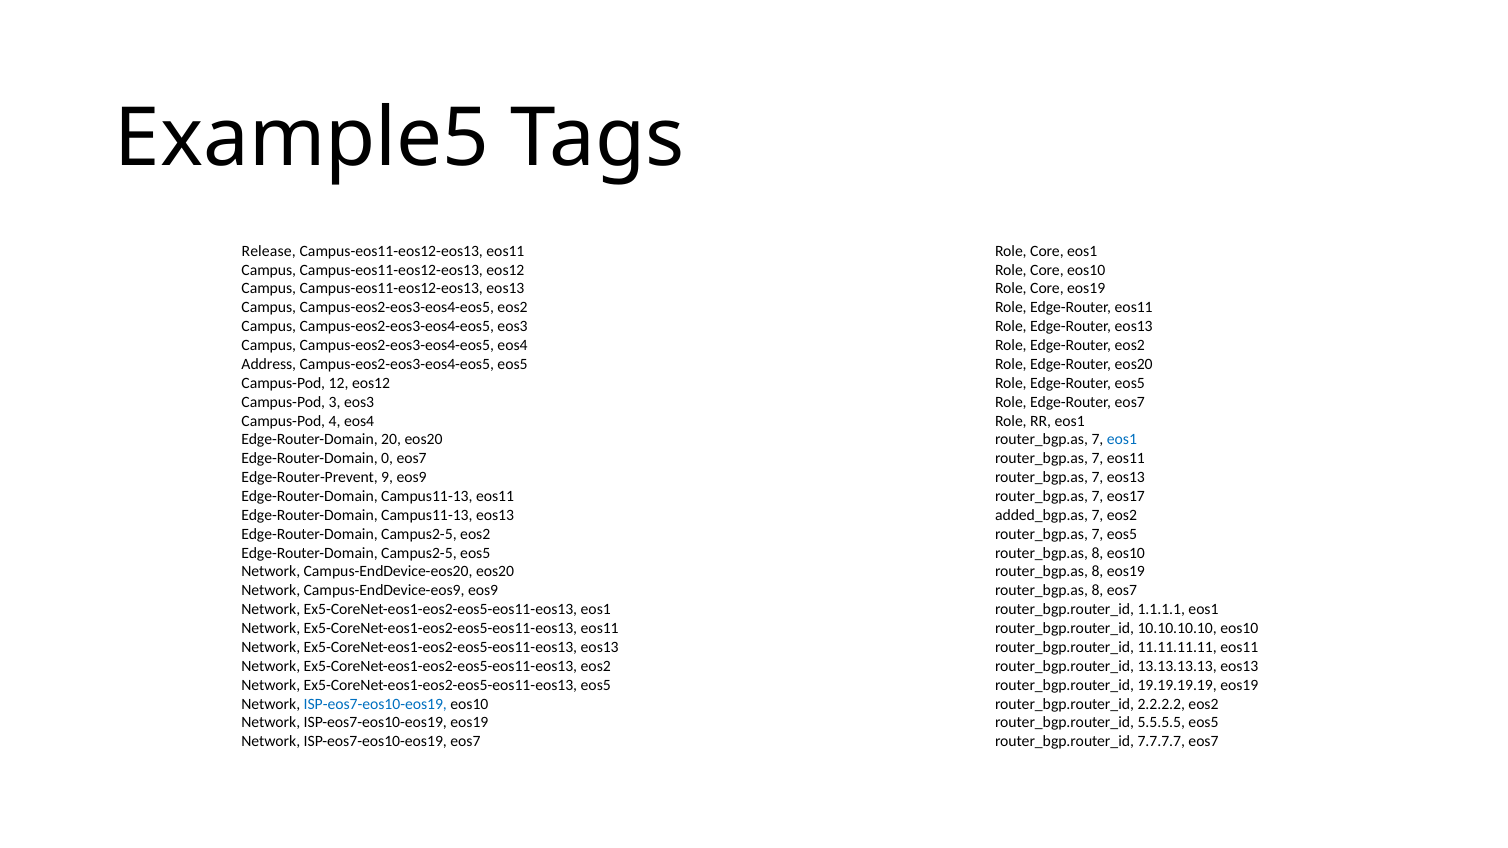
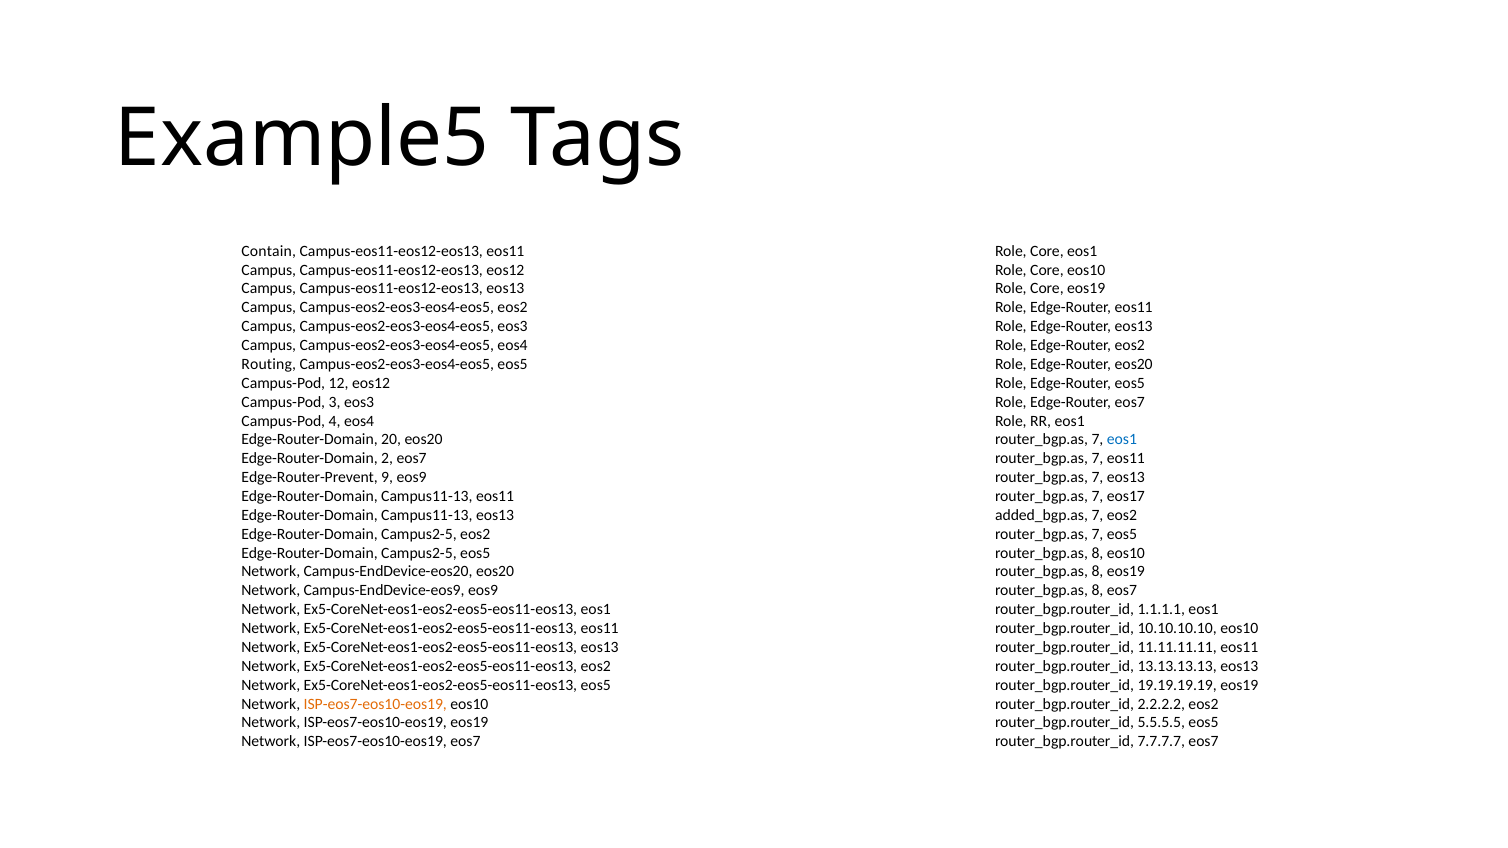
Release: Release -> Contain (269, 251)
Address: Address -> Routing (269, 364)
0: 0 -> 2 (387, 459)
ISP-eos7-eos10-eos19 colour: blue -> orange (375, 704)
